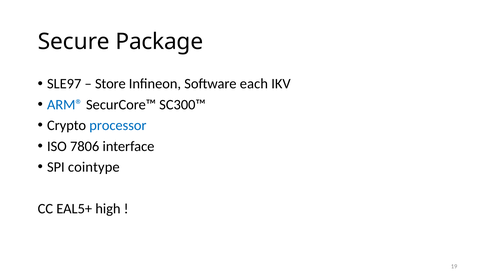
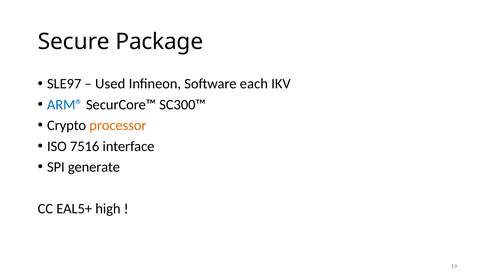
Store: Store -> Used (110, 84)
processor colour: blue -> orange (118, 125)
7806: 7806 -> 7516 (85, 146)
cointype: cointype -> generate (94, 167)
